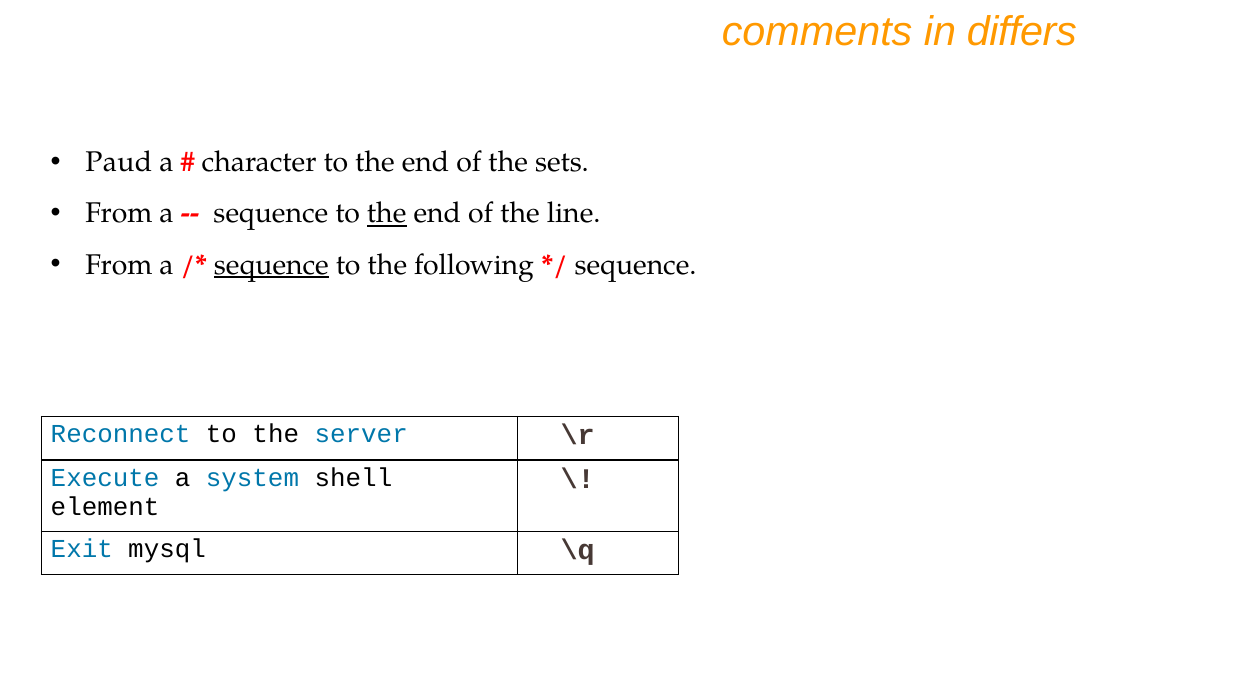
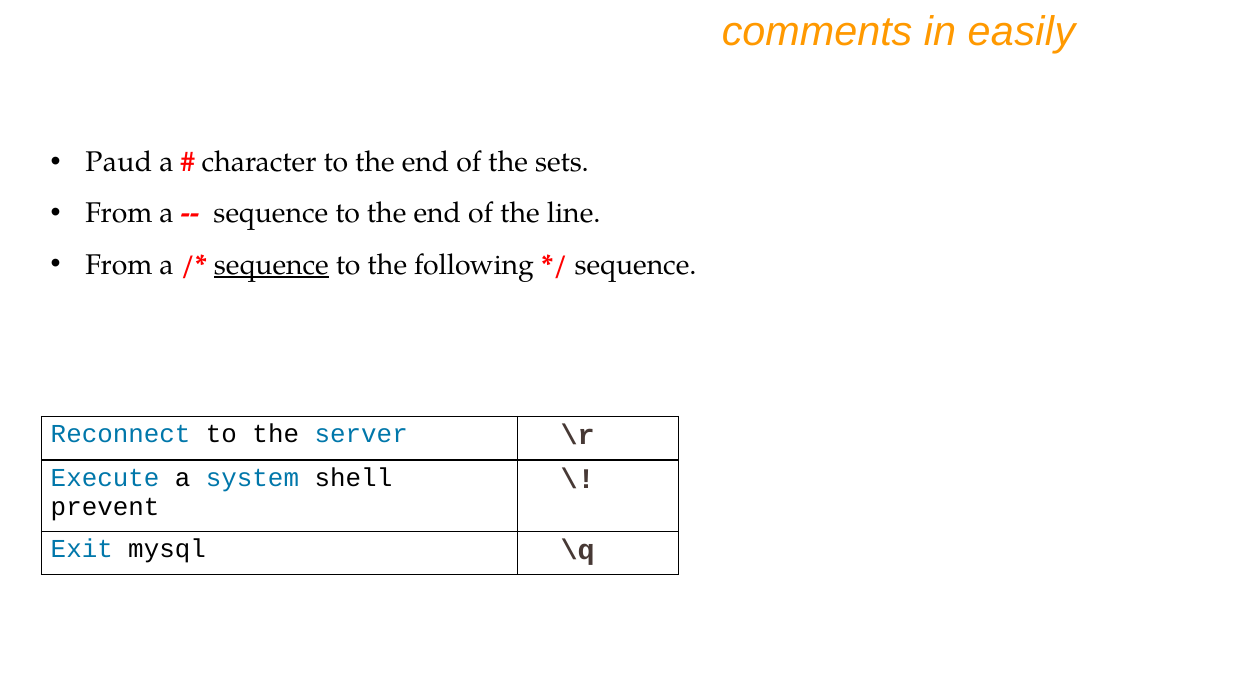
differs: differs -> easily (1021, 32)
the underline: present -> none (387, 213)
element: element -> prevent (105, 507)
